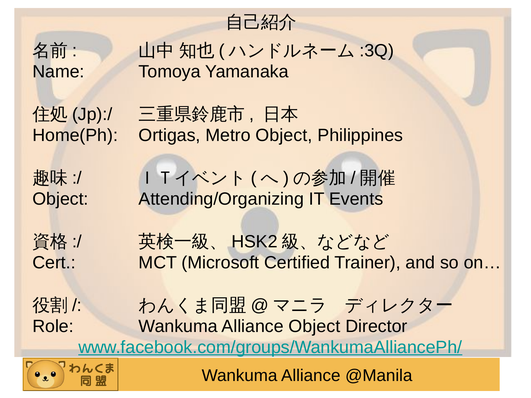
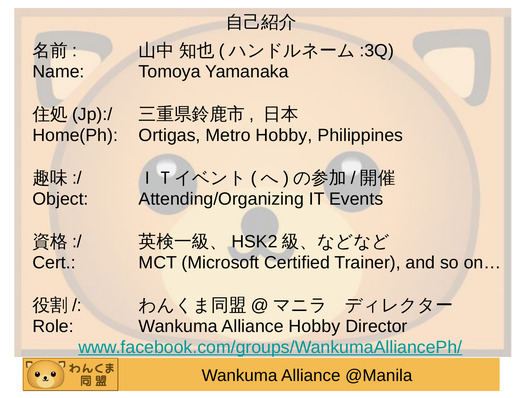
Metro Object: Object -> Hobby (284, 136)
Alliance Object: Object -> Hobby (314, 327)
